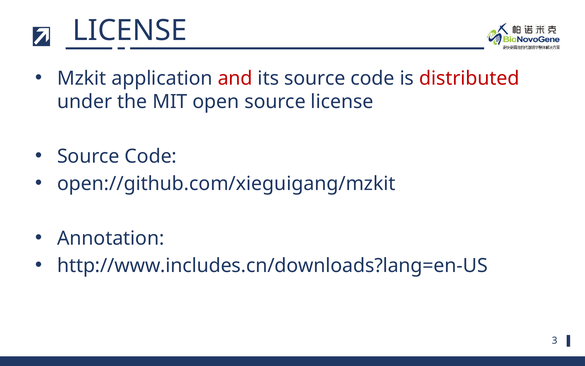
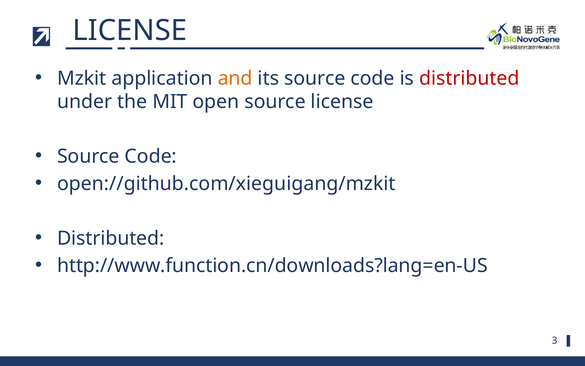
and colour: red -> orange (235, 78)
Annotation: Annotation -> Distributed (111, 238)
http://www.includes.cn/downloads?lang=en-US: http://www.includes.cn/downloads?lang=en-US -> http://www.function.cn/downloads?lang=en-US (272, 265)
